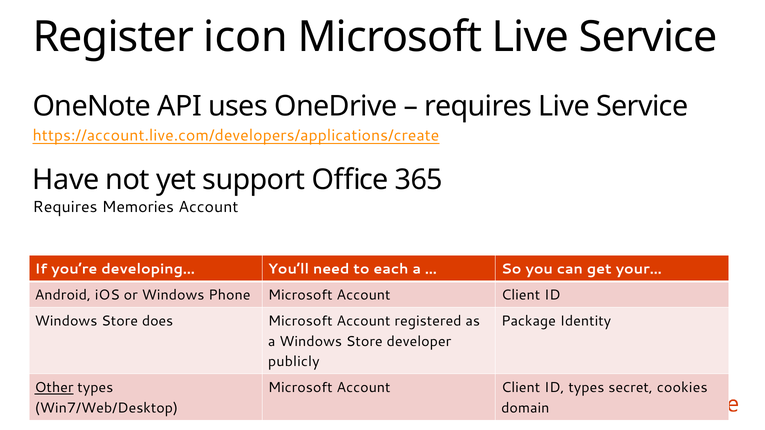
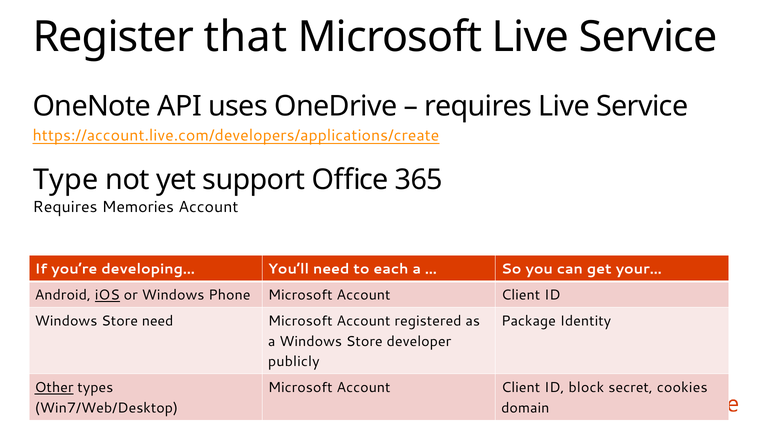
icon: icon -> that (246, 37)
Have: Have -> Type (66, 180)
iOS underline: none -> present (107, 295)
Store does: does -> need (158, 322)
ID types: types -> block (586, 388)
